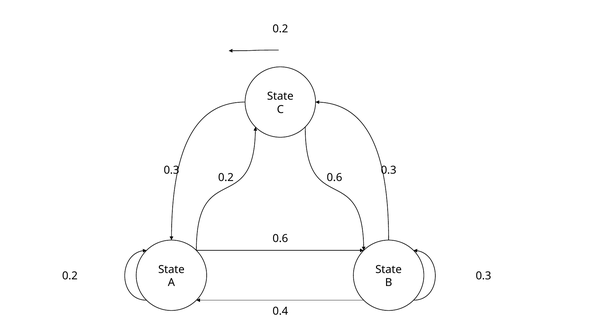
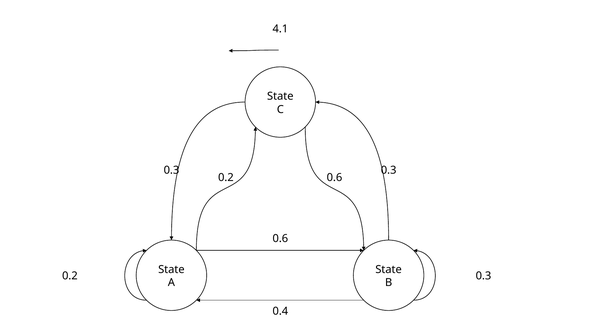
0.2: 0.2 -> 4.1 (280, 29)
